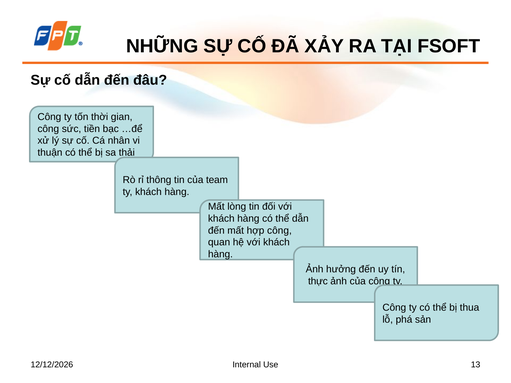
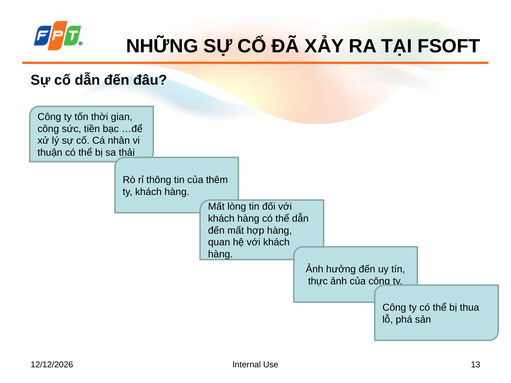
team: team -> thêm (217, 180)
hợp công: công -> hàng (280, 231)
